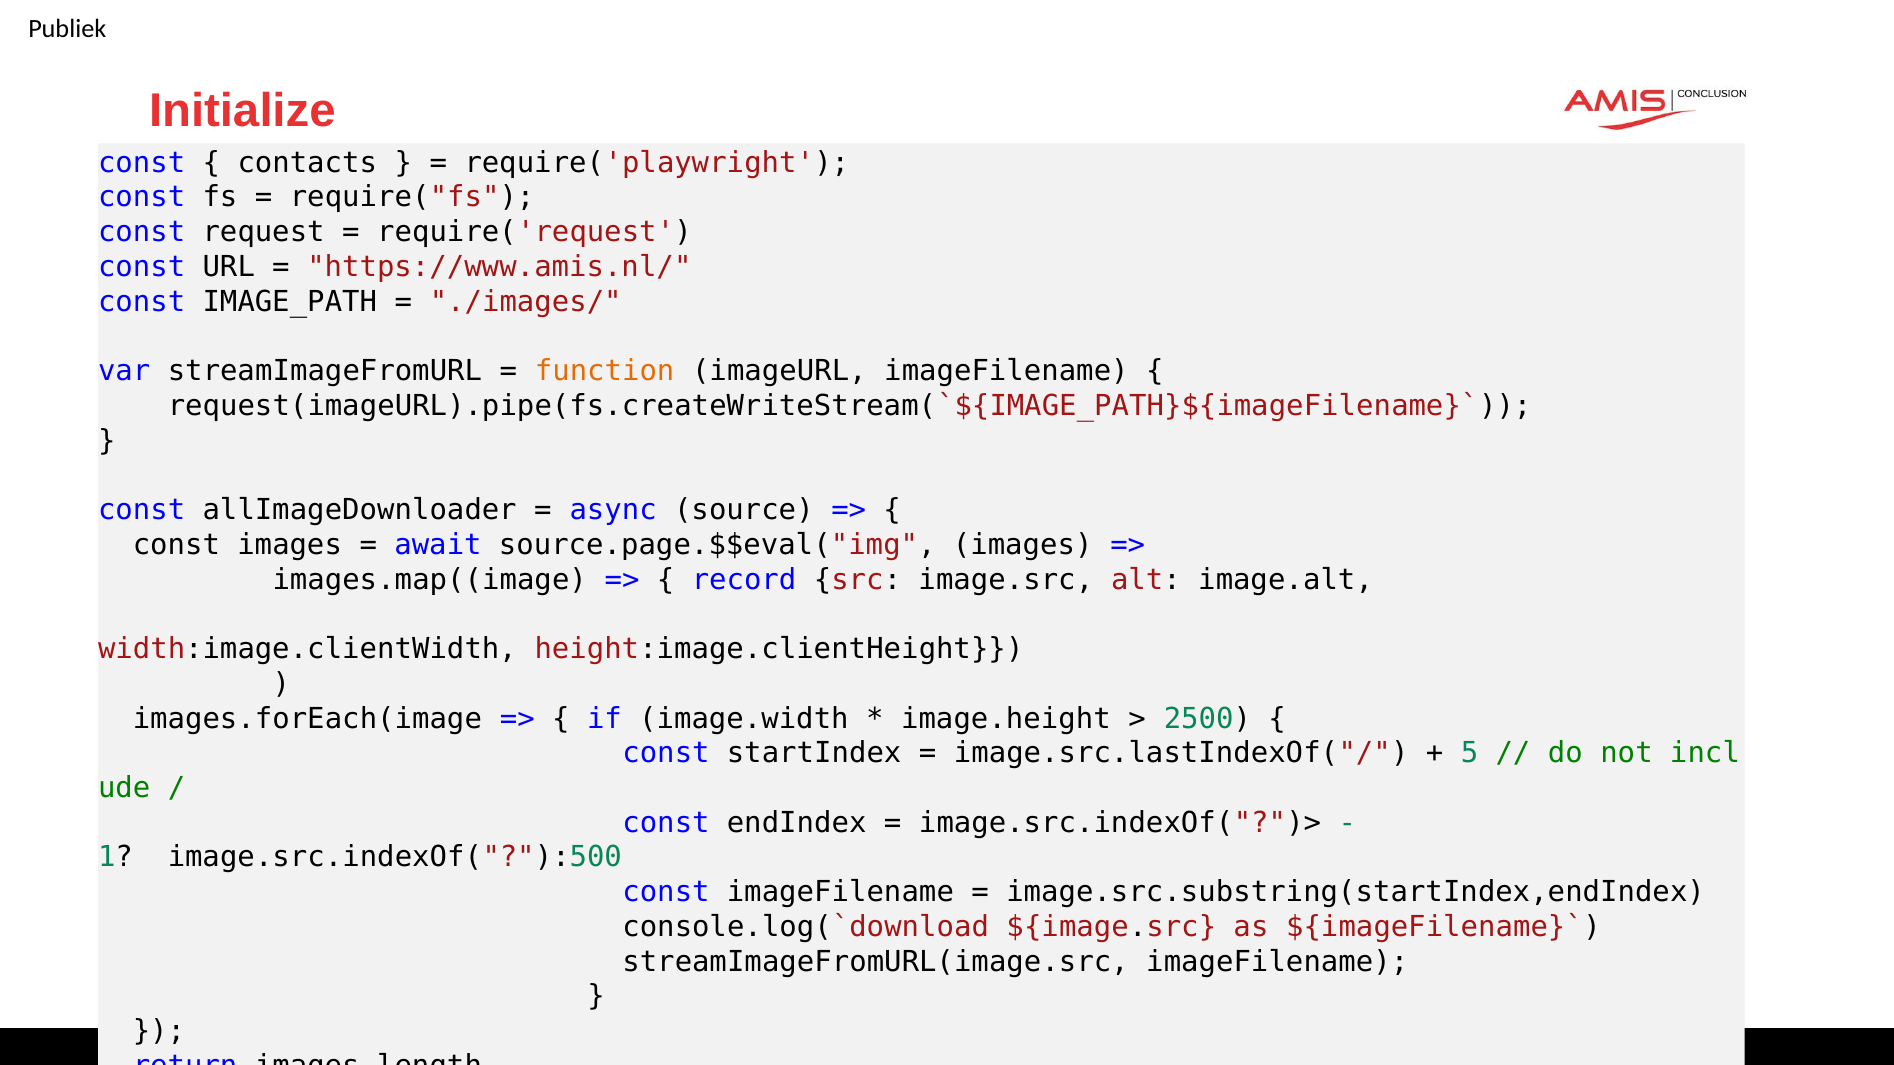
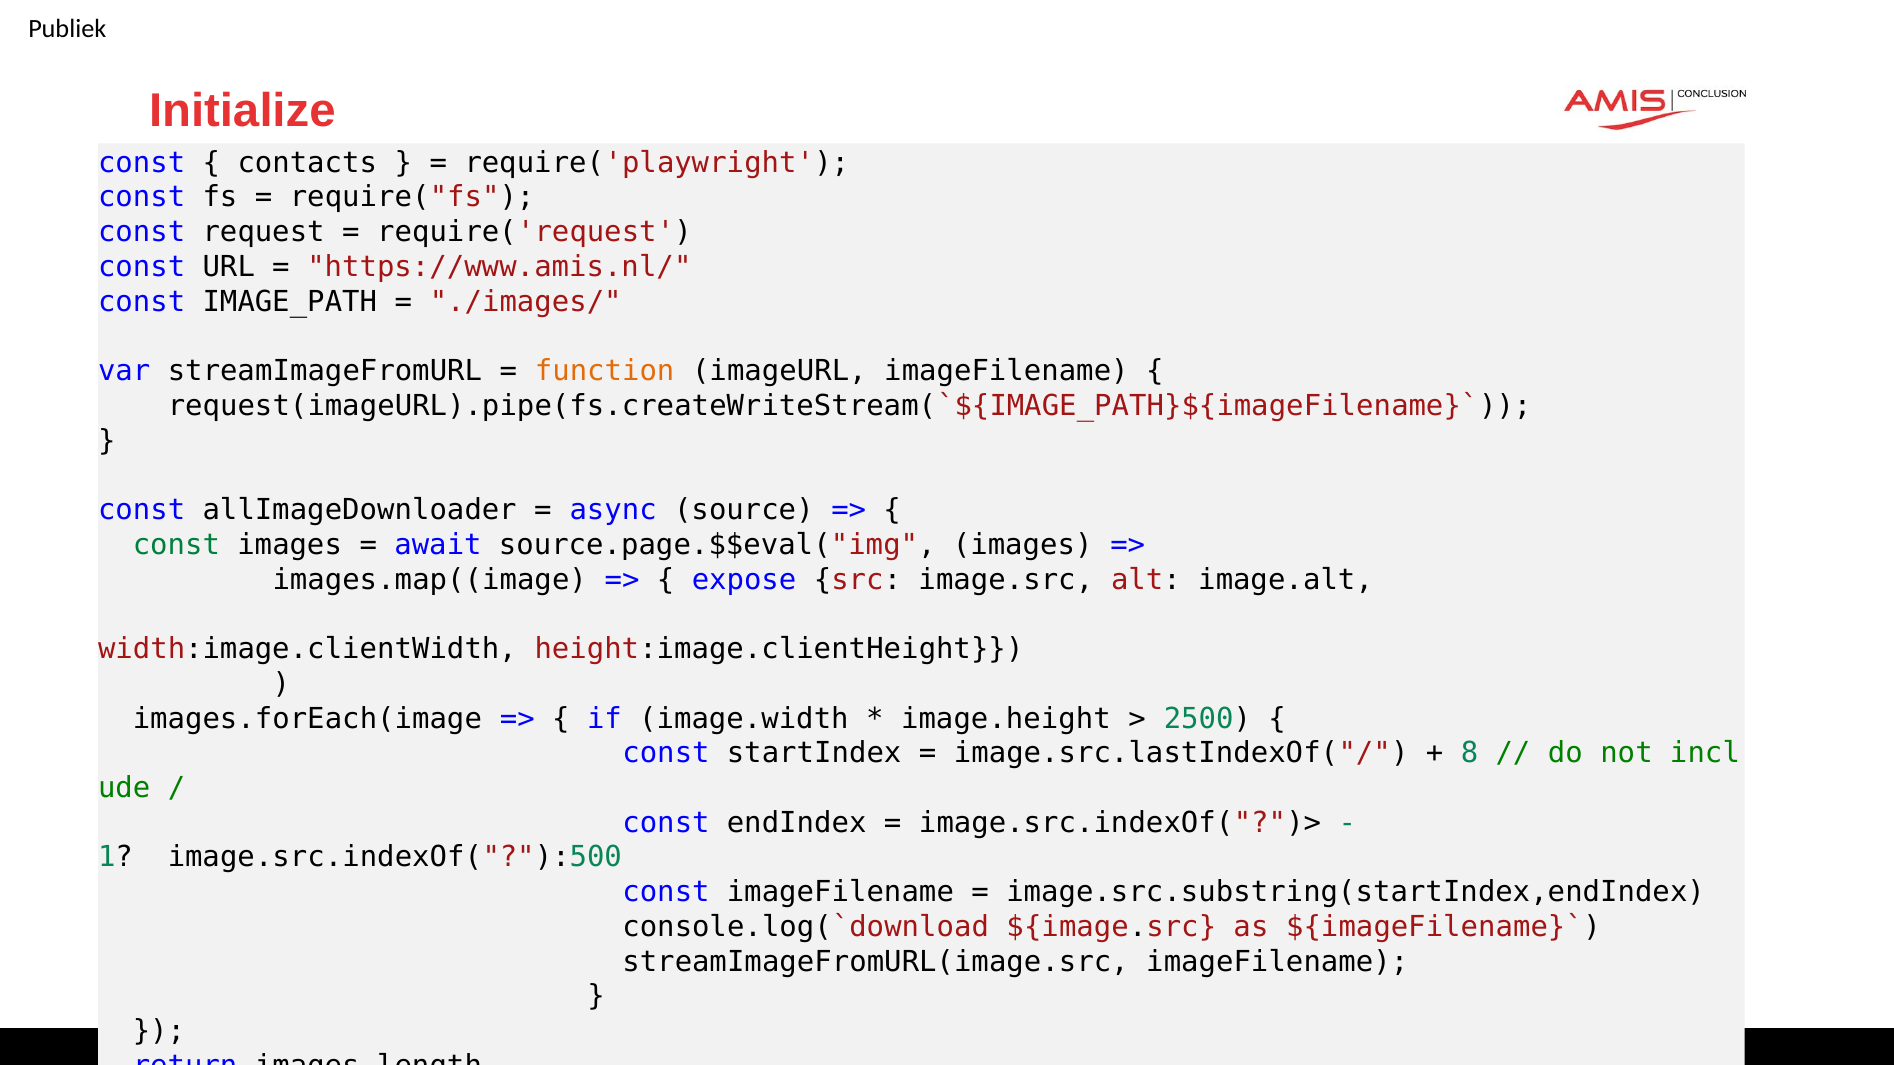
const colour: black -> green (176, 545)
record: record -> expose (744, 580)
5: 5 -> 8 (1470, 753)
